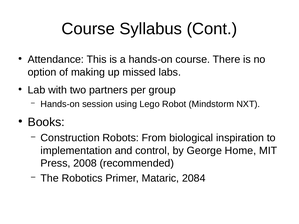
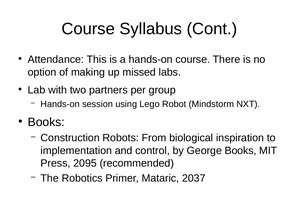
George Home: Home -> Books (241, 151)
2008: 2008 -> 2095 (85, 163)
2084: 2084 -> 2037 (194, 178)
